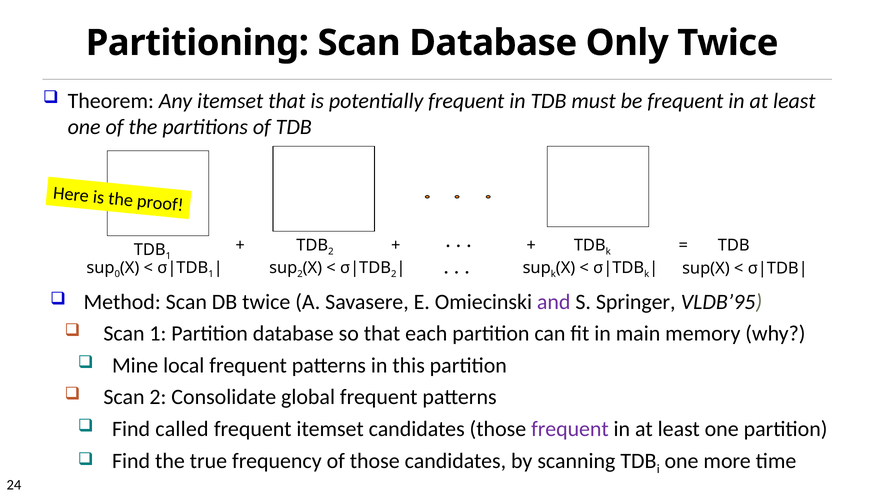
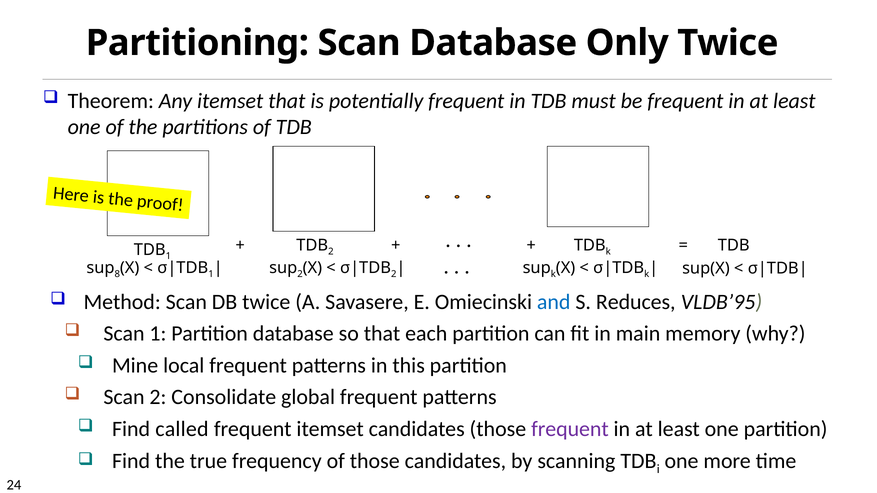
0: 0 -> 8 (117, 274)
and colour: purple -> blue (554, 302)
Springer: Springer -> Reduces (636, 302)
